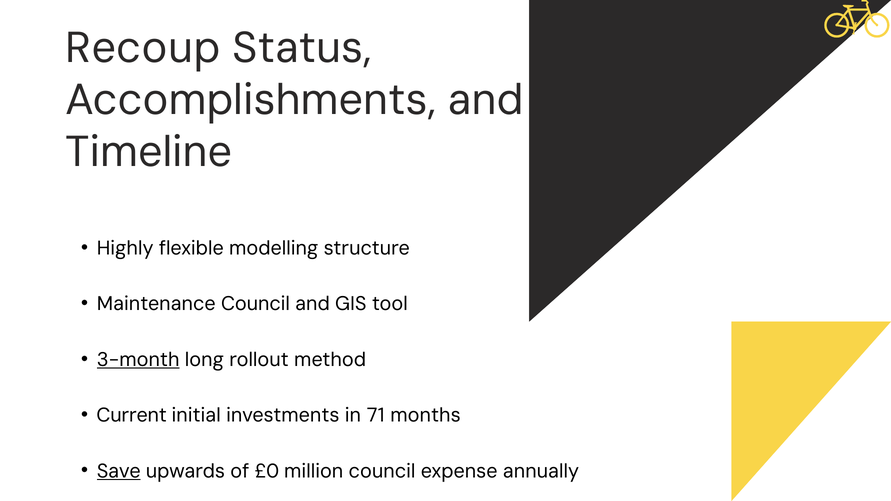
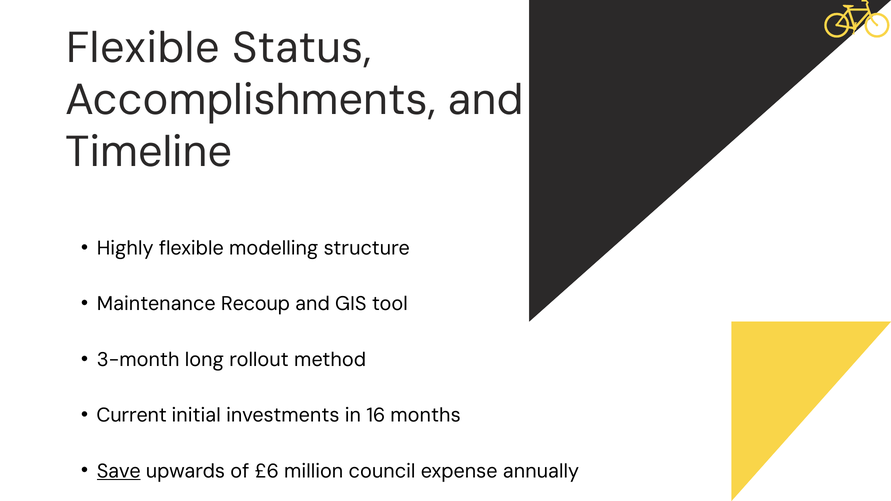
Recoup: Recoup -> Flexible (143, 48)
Maintenance Council: Council -> Recoup (256, 304)
3-month underline: present -> none (138, 360)
71: 71 -> 16 (376, 415)
£0: £0 -> £6 (267, 471)
